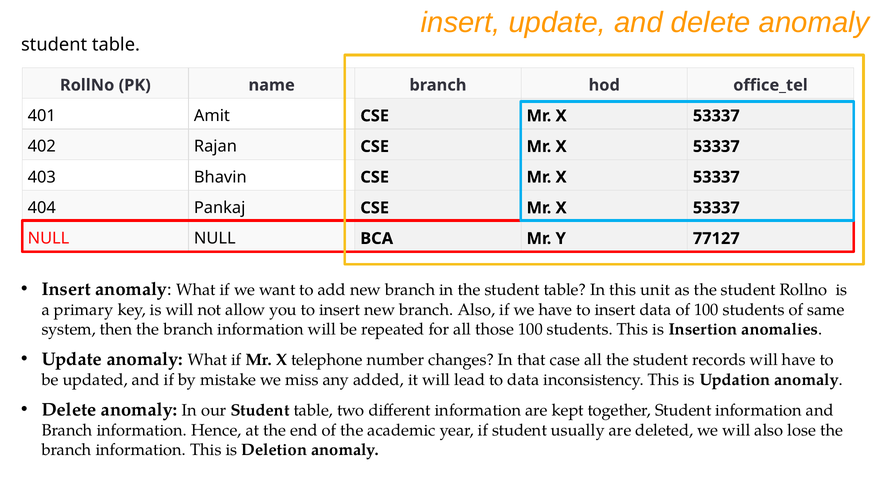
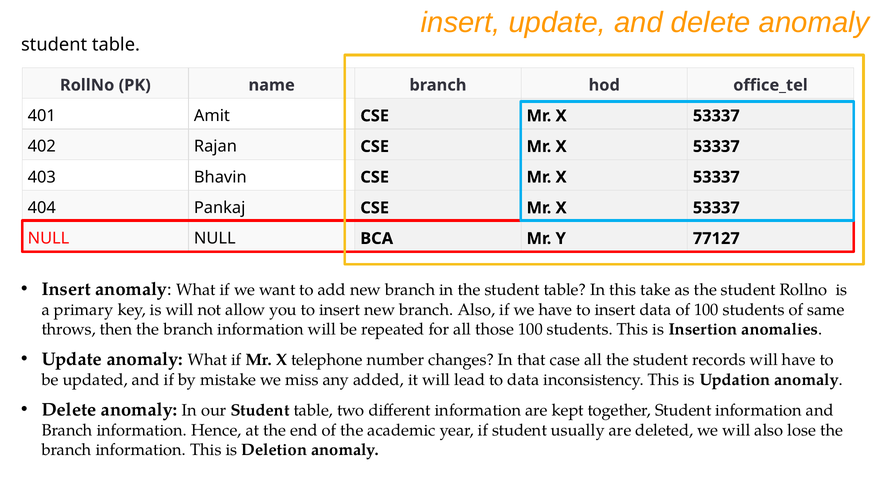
unit: unit -> take (655, 290)
system: system -> throws (69, 329)
